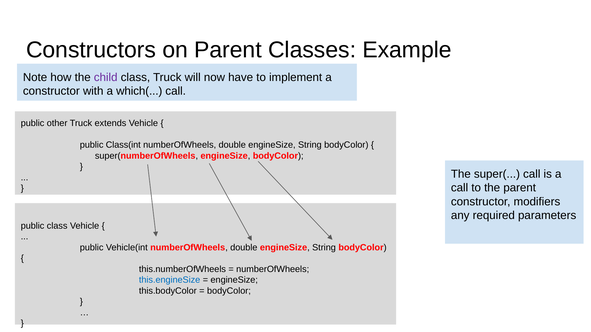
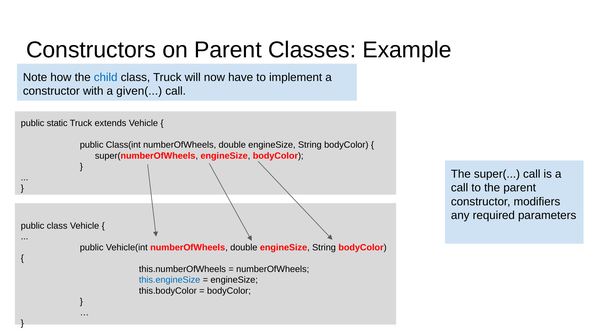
child colour: purple -> blue (106, 77)
which(: which( -> given( (139, 91)
other: other -> static (57, 124)
